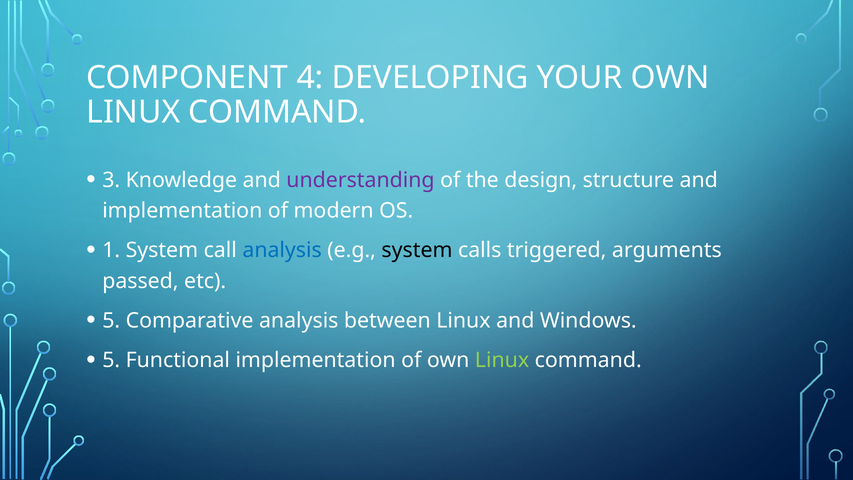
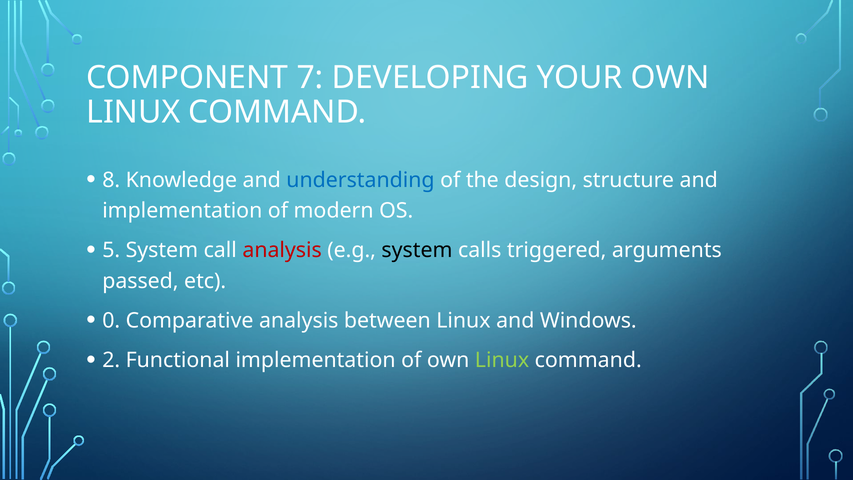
4: 4 -> 7 (310, 77)
3: 3 -> 8 (111, 180)
understanding colour: purple -> blue (360, 180)
1: 1 -> 5 (111, 250)
analysis colour: blue -> red (282, 250)
5: 5 -> 0 (111, 321)
5: 5 -> 2 (111, 360)
